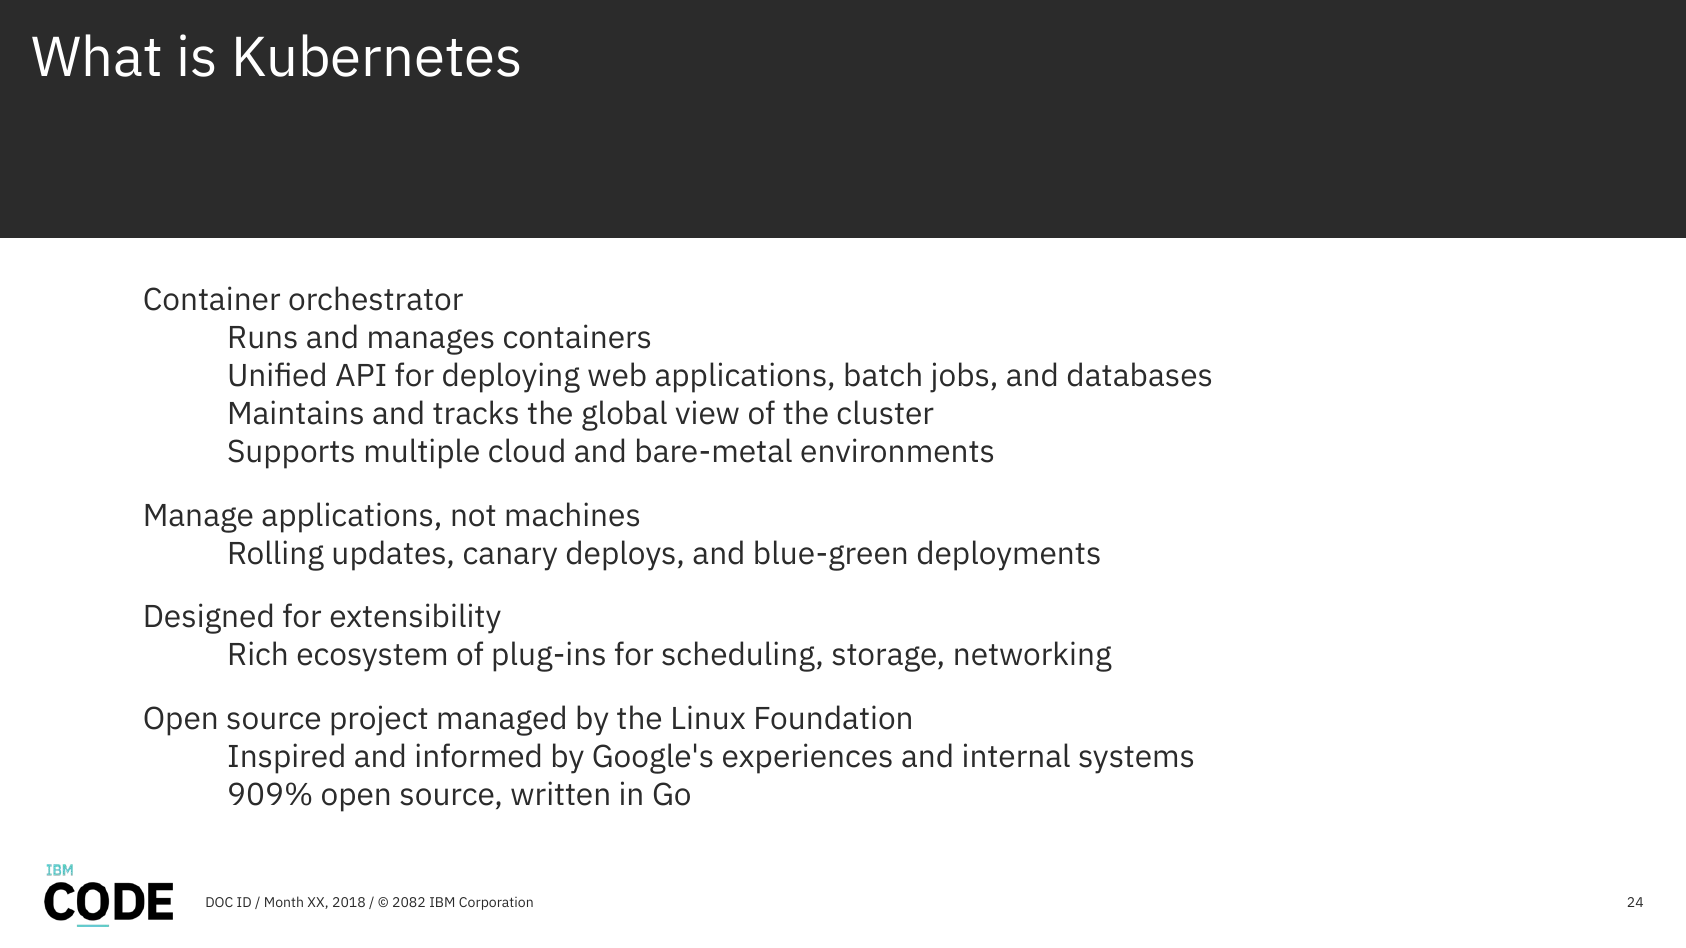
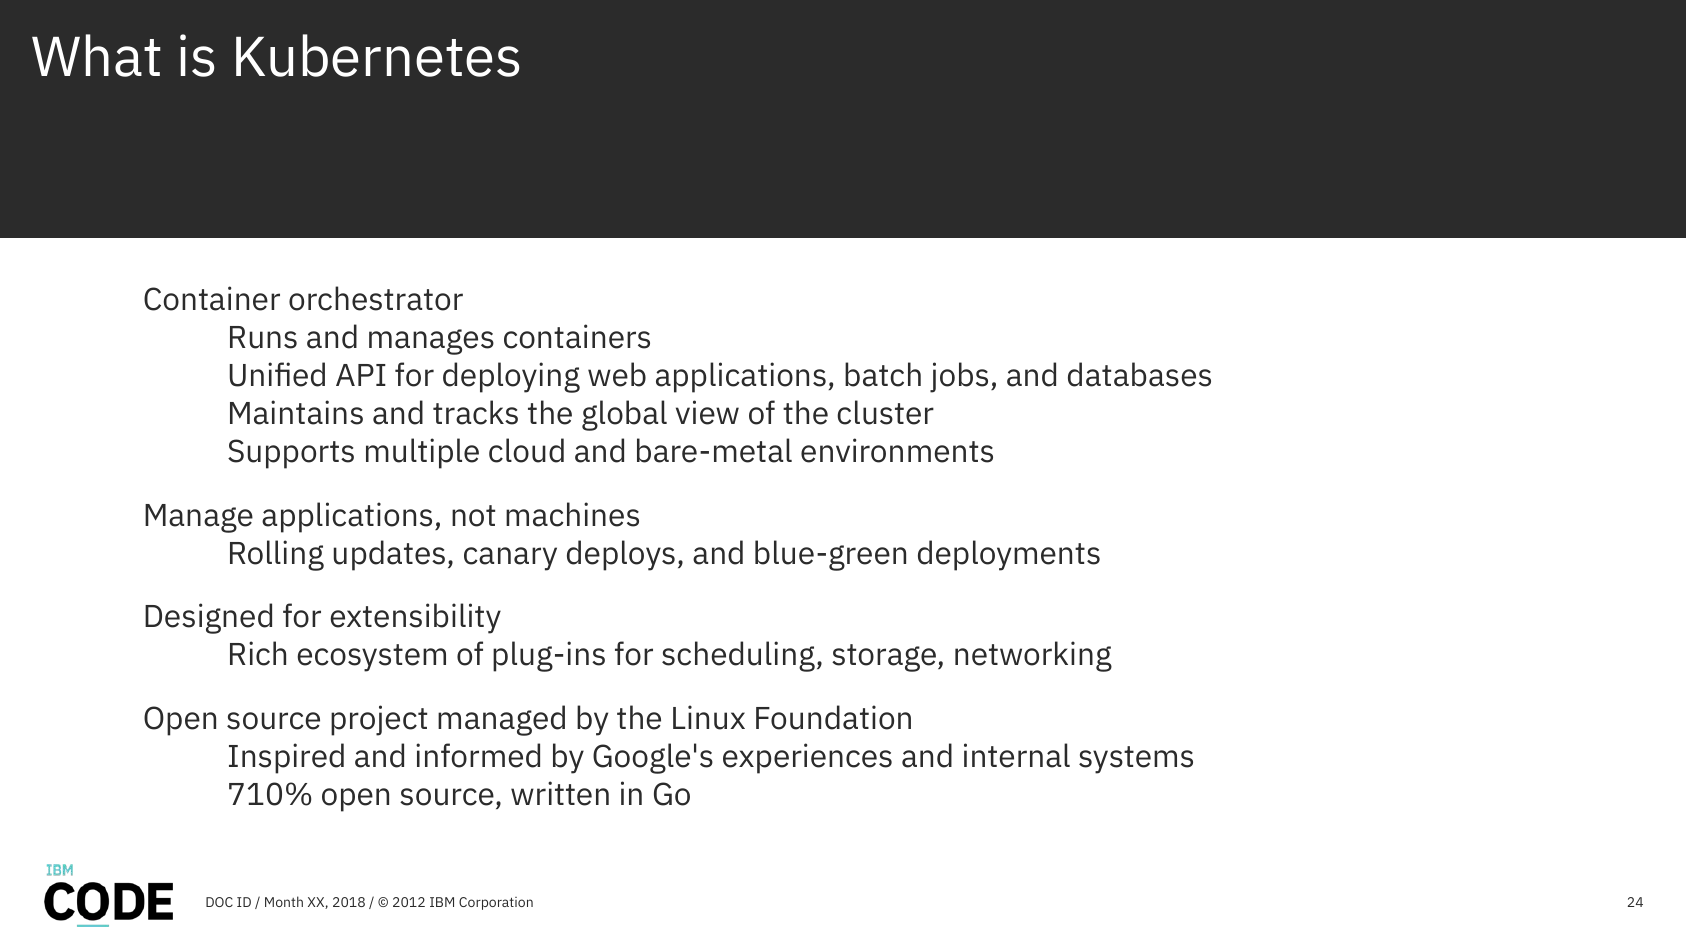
909%: 909% -> 710% (270, 795)
2082: 2082 -> 2012 (409, 903)
